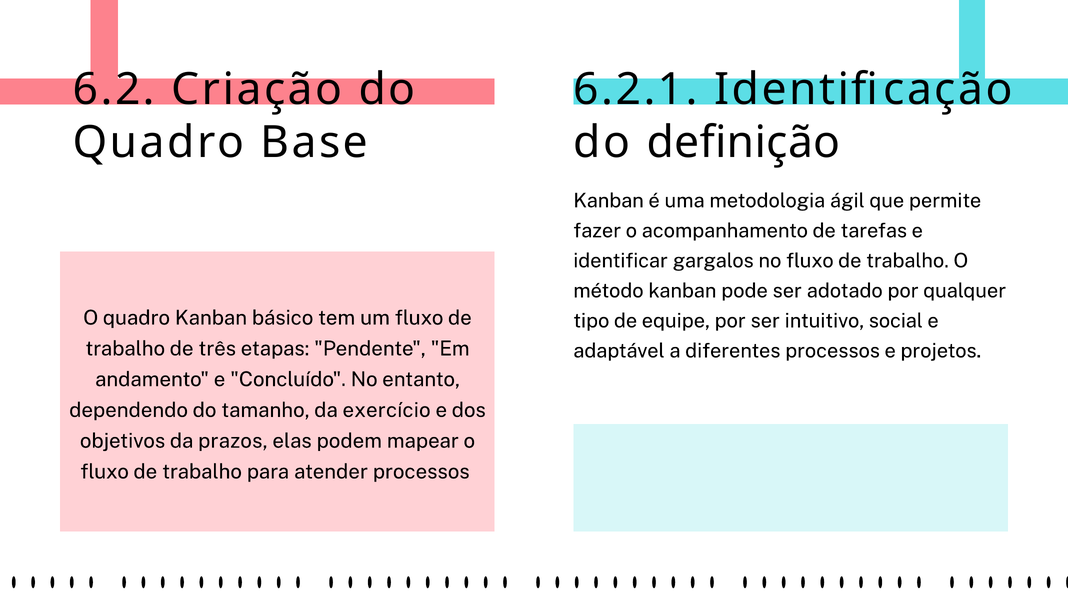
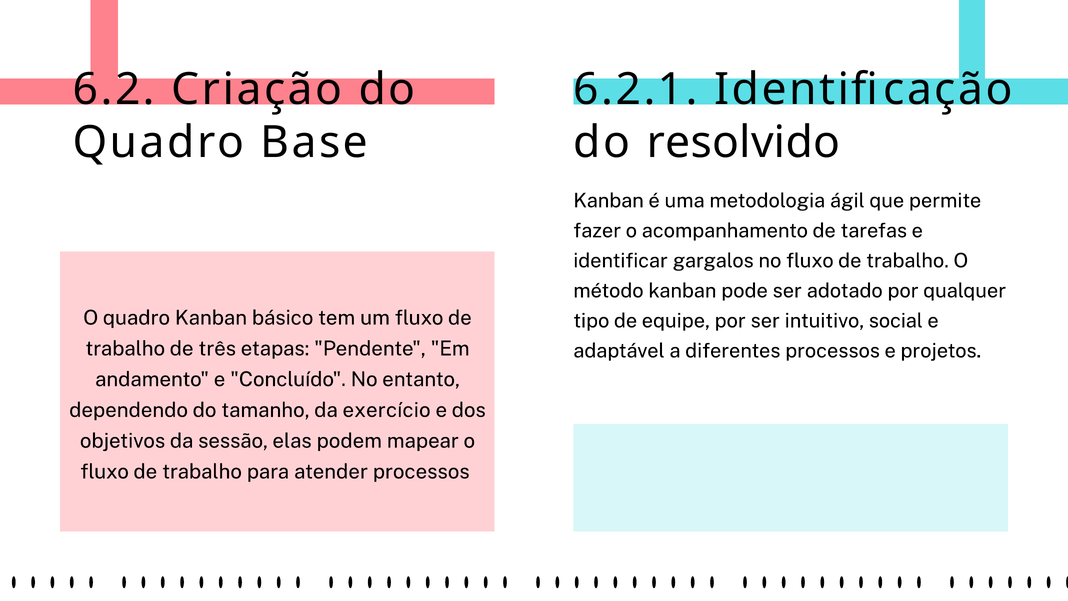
definição: definição -> resolvido (743, 143)
prazos: prazos -> sessão (233, 441)
